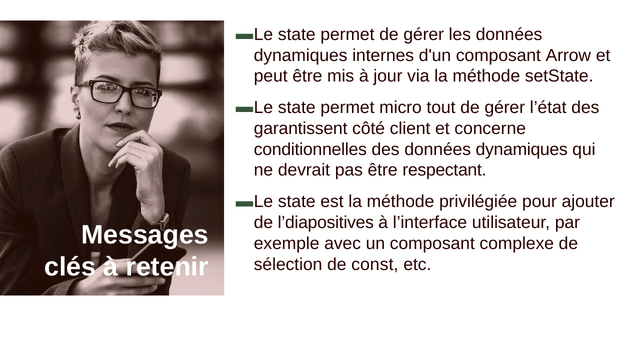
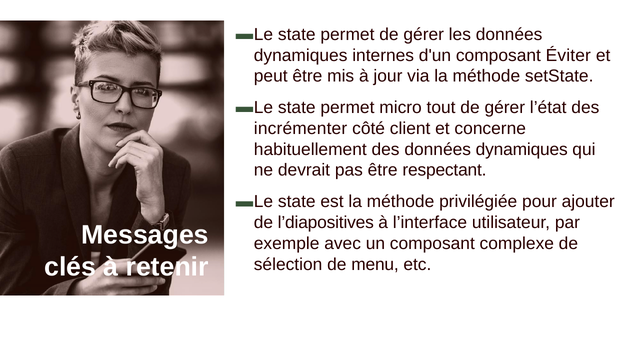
Arrow: Arrow -> Éviter (568, 55)
garantissent: garantissent -> incrémenter (301, 129)
conditionnelles: conditionnelles -> habituellement (310, 150)
const: const -> menu (375, 265)
